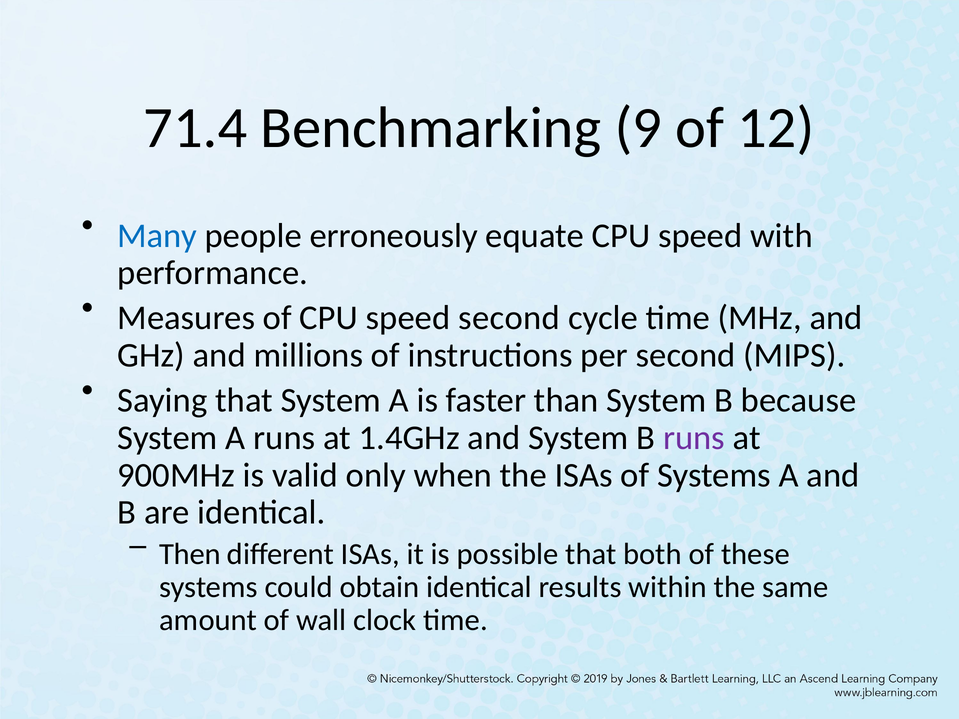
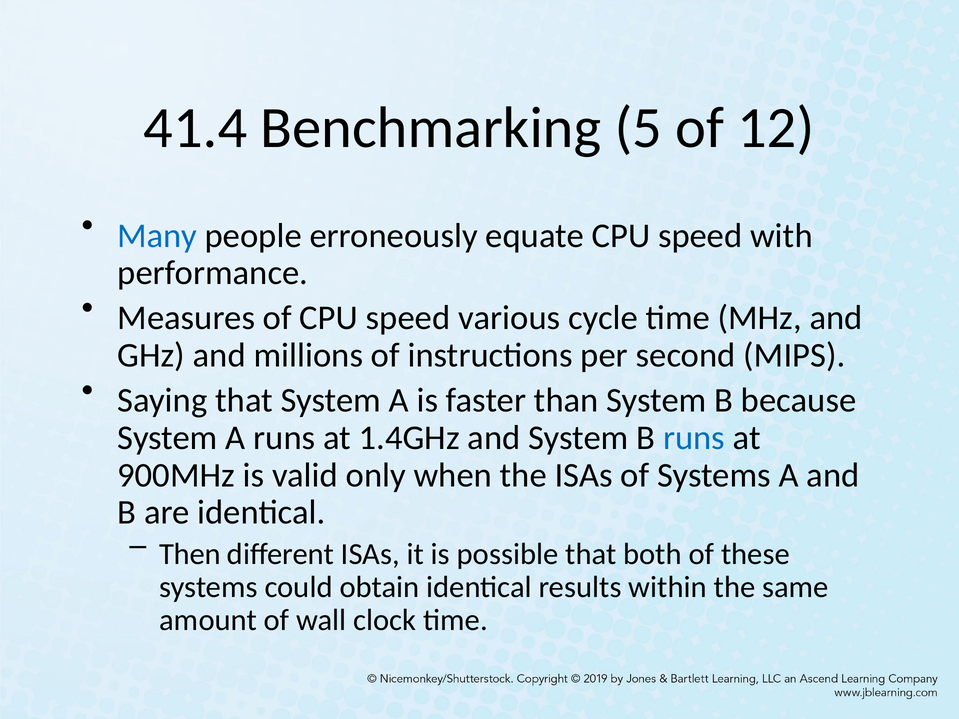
71.4: 71.4 -> 41.4 (195, 128)
9: 9 -> 5 (638, 128)
speed second: second -> various (509, 318)
runs colour: purple -> blue (694, 438)
